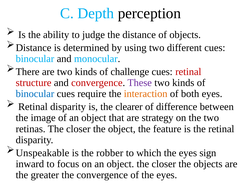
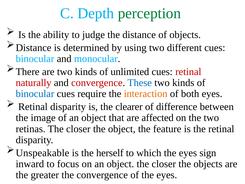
perception colour: black -> green (149, 13)
challenge: challenge -> unlimited (130, 72)
structure: structure -> naturally (34, 83)
These colour: purple -> blue (140, 83)
strategy: strategy -> affected (158, 118)
robber: robber -> herself (110, 153)
